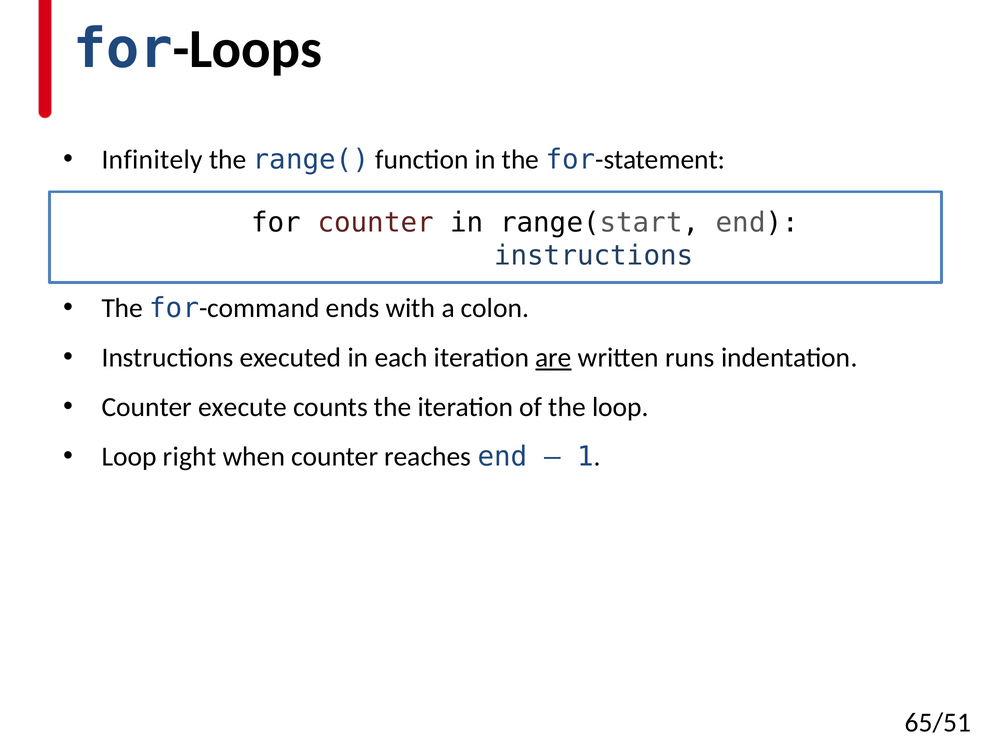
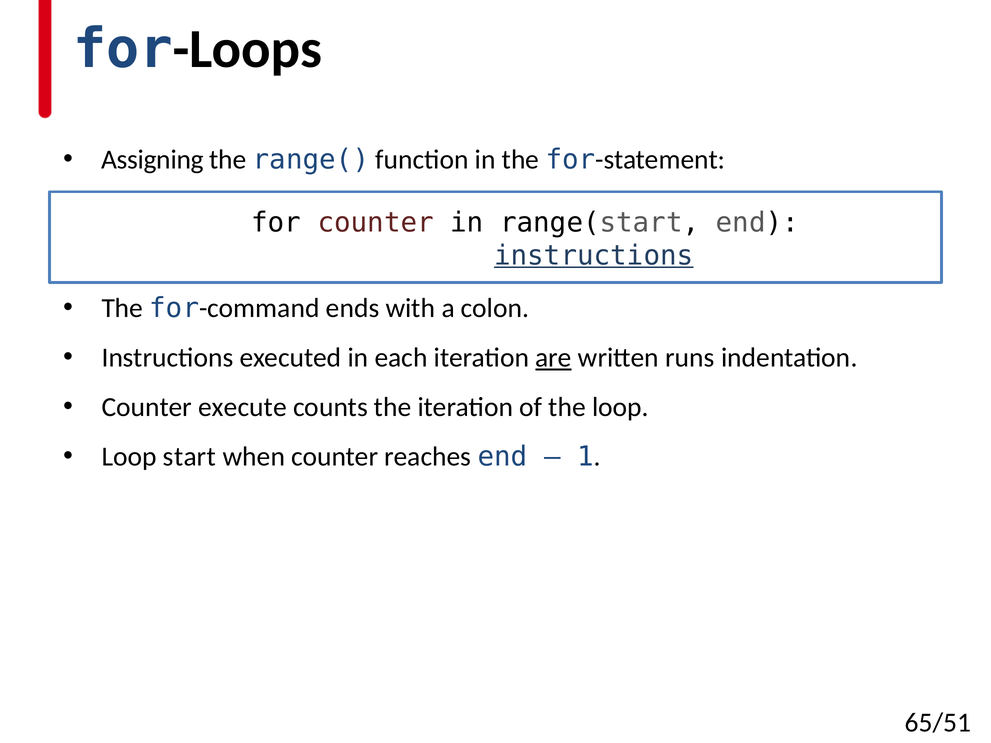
Infinitely: Infinitely -> Assigning (152, 160)
instructions underline: none -> present (594, 256)
right: right -> start (190, 457)
